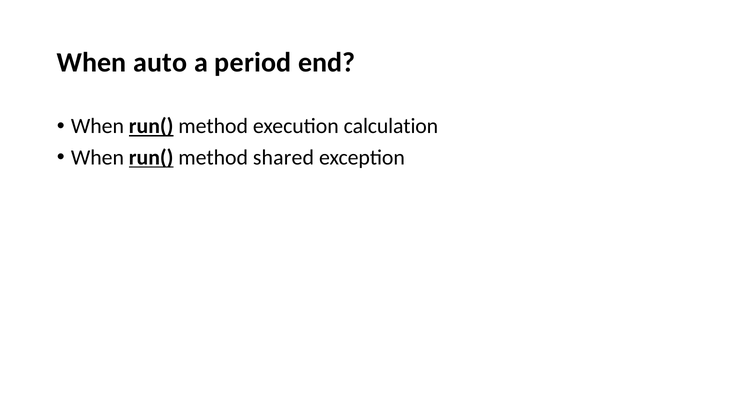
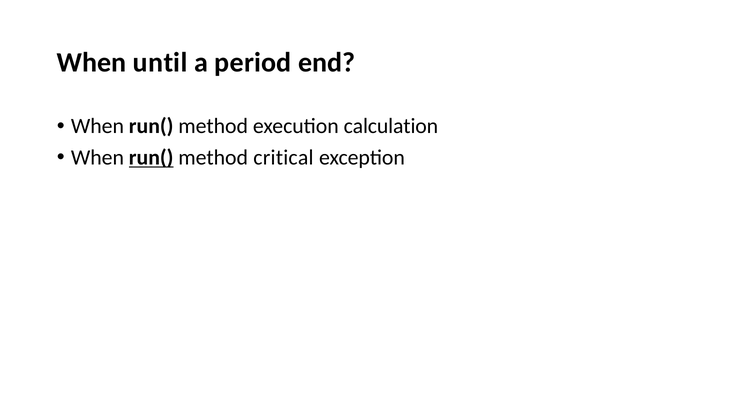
auto: auto -> until (160, 63)
run( underline: present -> none (151, 126)
shared: shared -> critical (283, 158)
